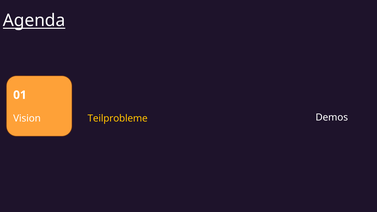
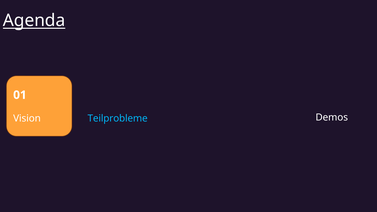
Teilprobleme colour: yellow -> light blue (118, 118)
